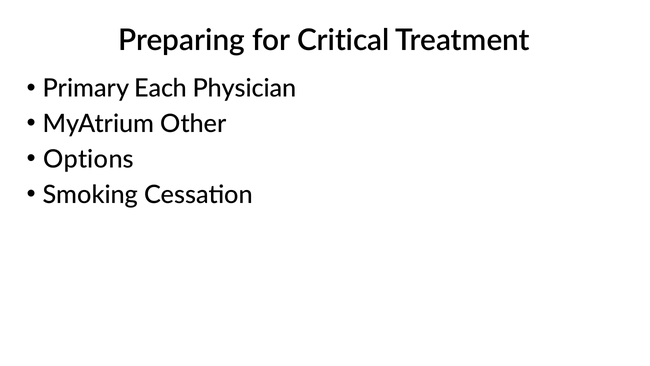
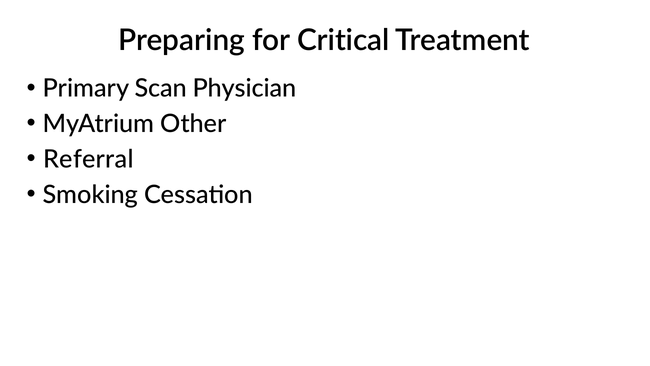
Each: Each -> Scan (161, 88)
Options: Options -> Referral (88, 159)
